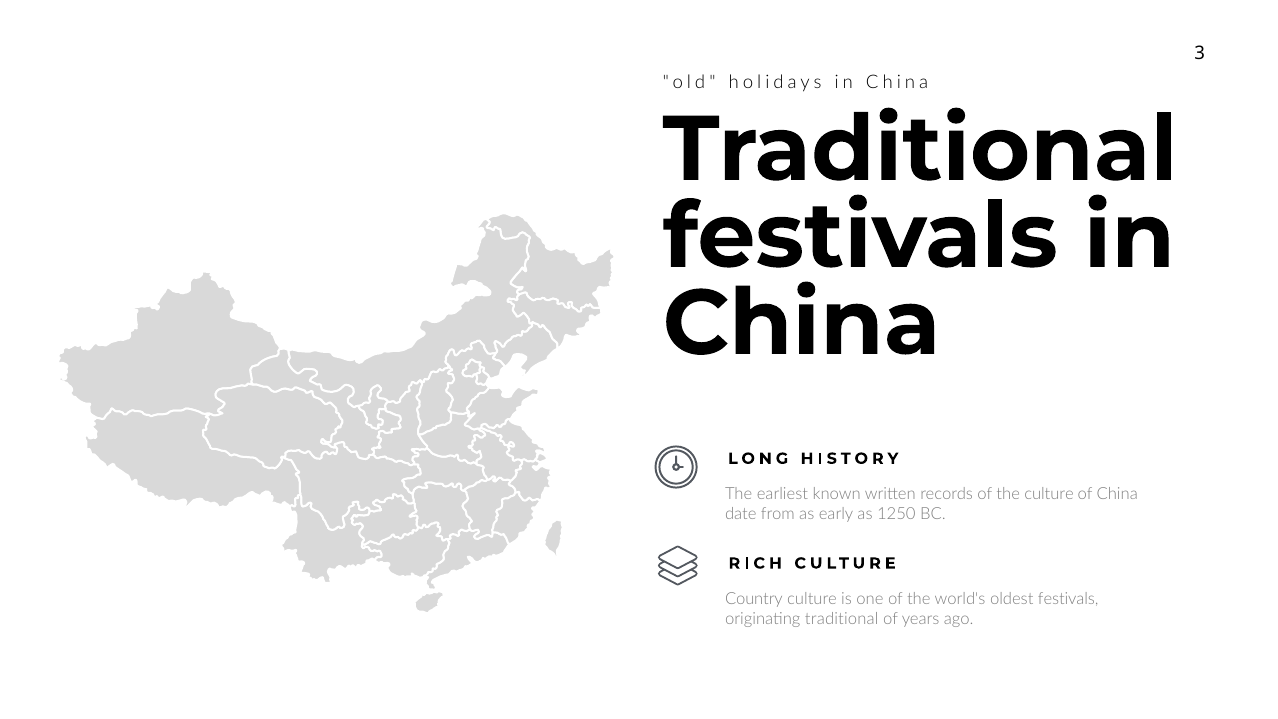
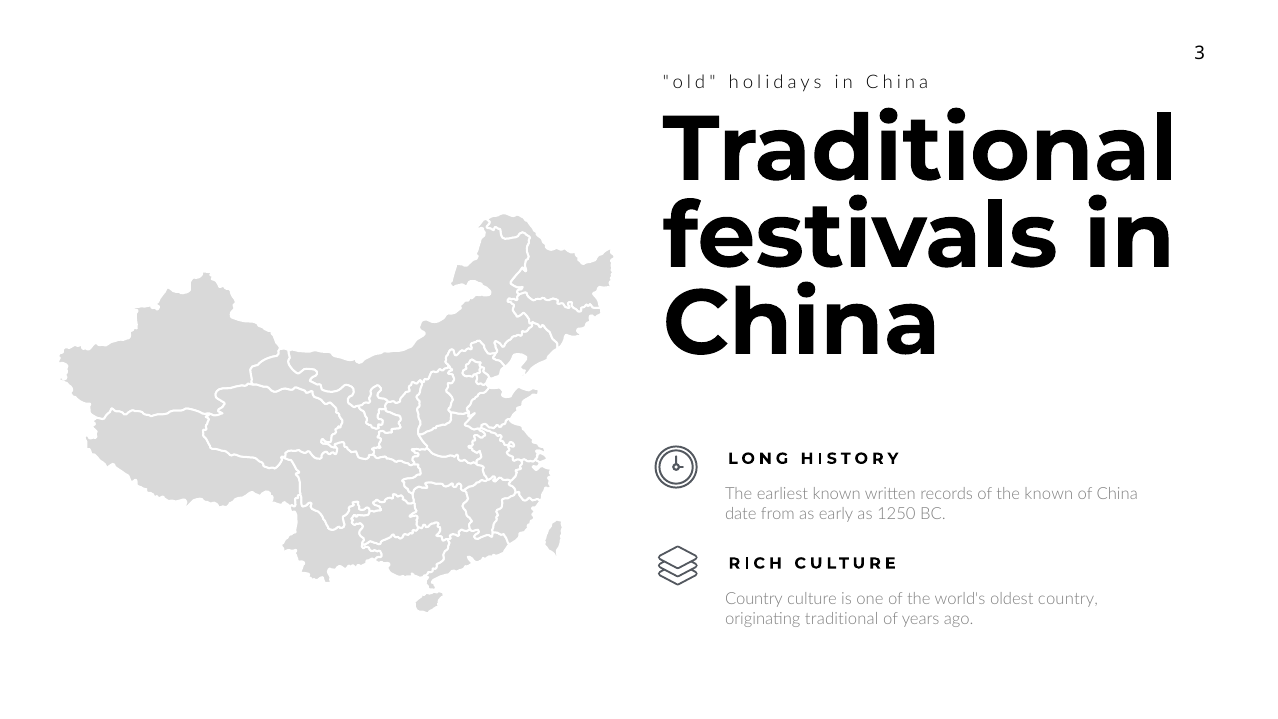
the culture: culture -> known (1049, 494)
oldest festivals: festivals -> country (1068, 599)
